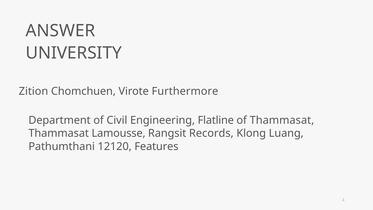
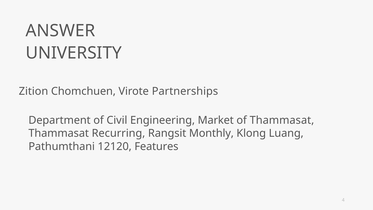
Furthermore: Furthermore -> Partnerships (185, 91)
Flatline: Flatline -> Market (216, 120)
Lamousse: Lamousse -> Recurring (118, 133)
Records: Records -> Monthly (211, 133)
